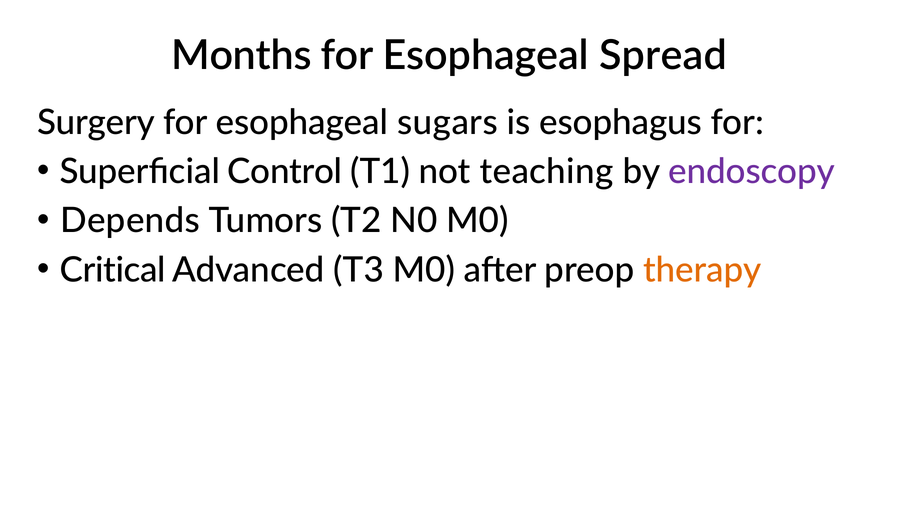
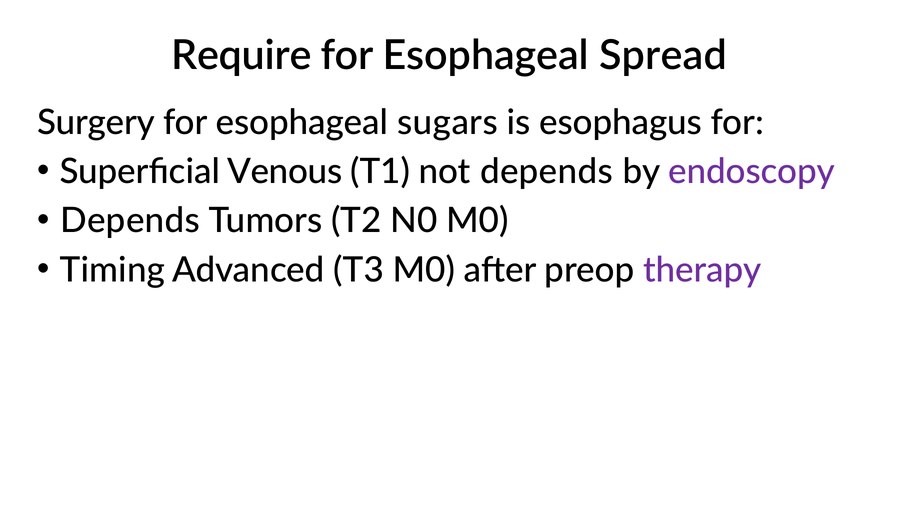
Months: Months -> Require (241, 56)
Control: Control -> Venous (285, 172)
not teaching: teaching -> depends (547, 172)
Critical: Critical -> Timing (112, 270)
therapy colour: orange -> purple (702, 270)
